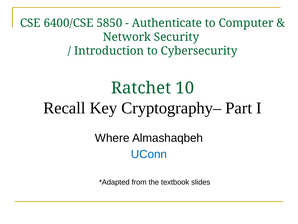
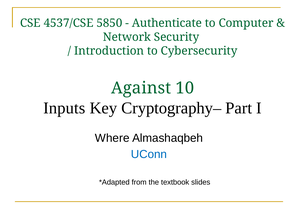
6400/CSE: 6400/CSE -> 4537/CSE (69, 23)
Ratchet: Ratchet -> Against (141, 88)
Recall: Recall -> Inputs (64, 108)
